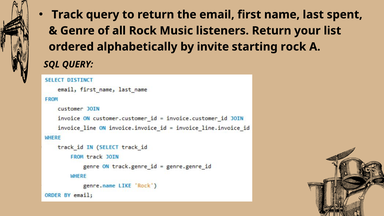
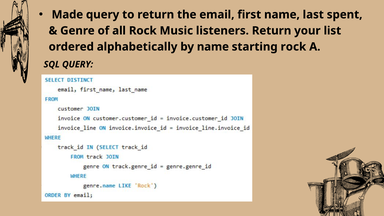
Track: Track -> Made (67, 15)
by invite: invite -> name (213, 47)
